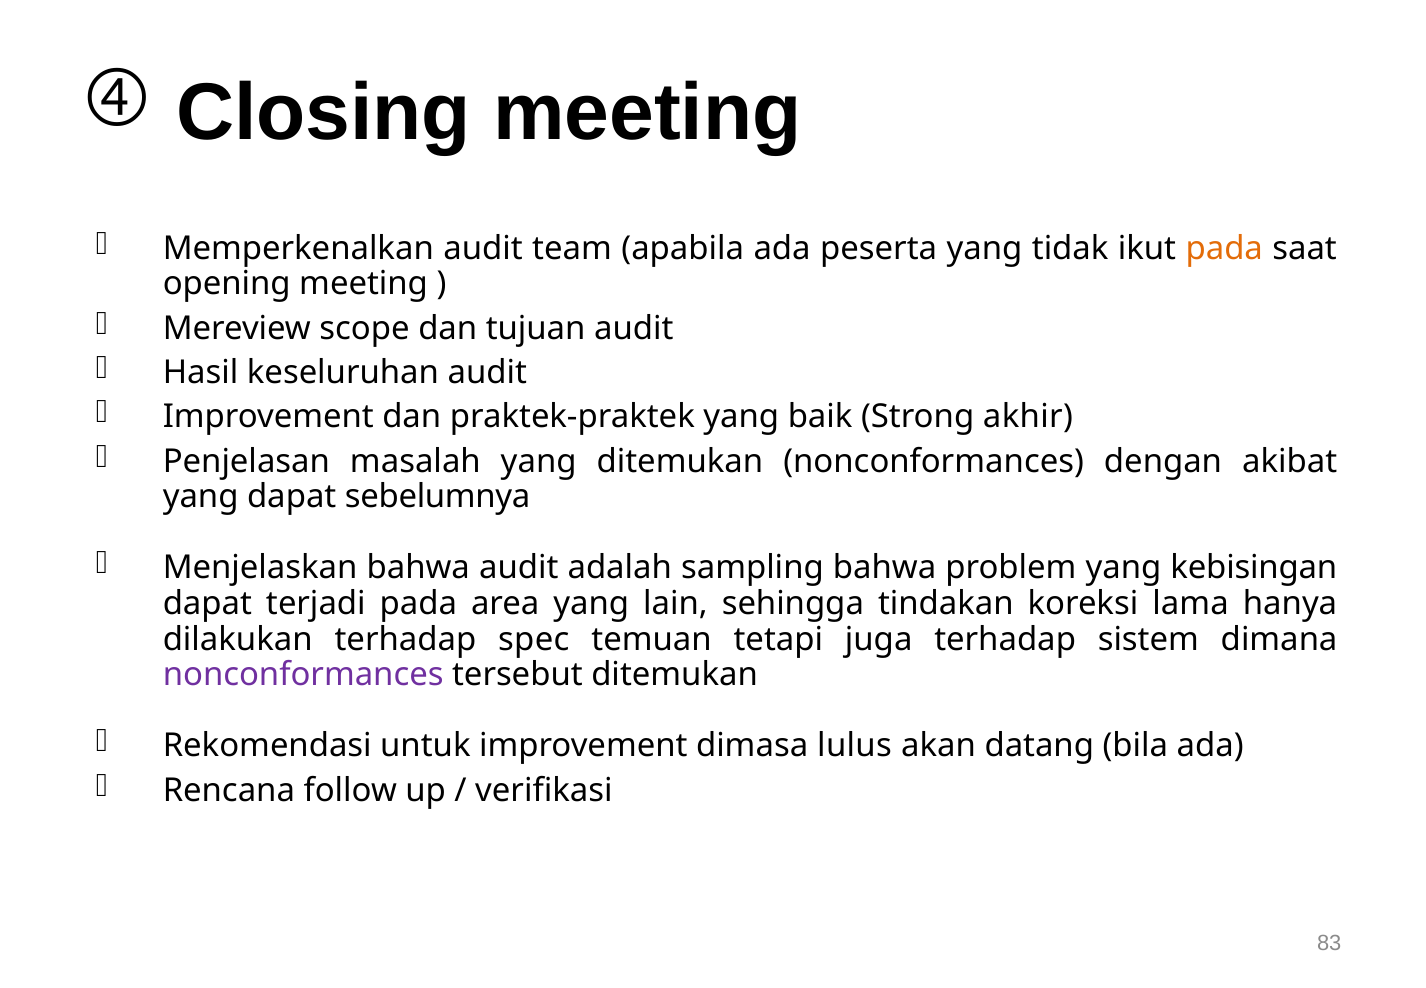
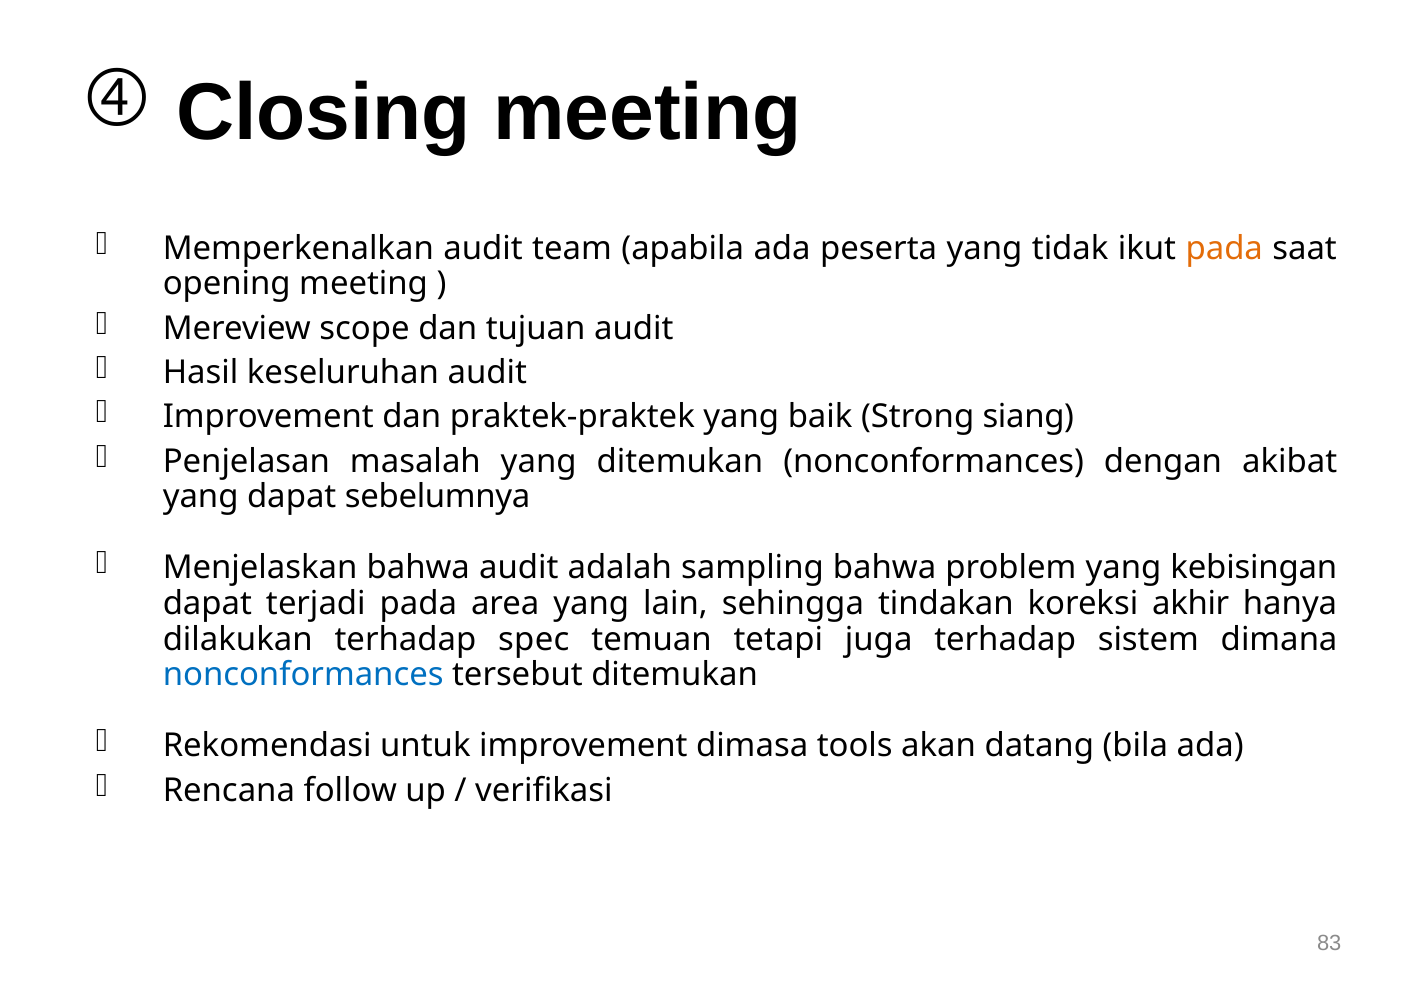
akhir: akhir -> siang (1028, 417)
lama: lama -> akhir (1191, 603)
nonconformances colour: purple -> blue (303, 674)
lulus: lulus -> tools (855, 745)
